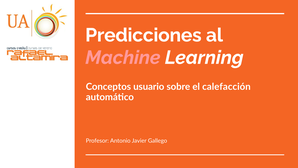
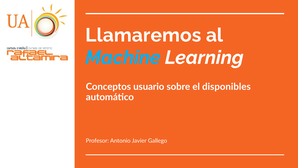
Predicciones: Predicciones -> Llamaremos (143, 35)
Machine colour: pink -> light blue (123, 57)
calefacción: calefacción -> disponibles (226, 87)
